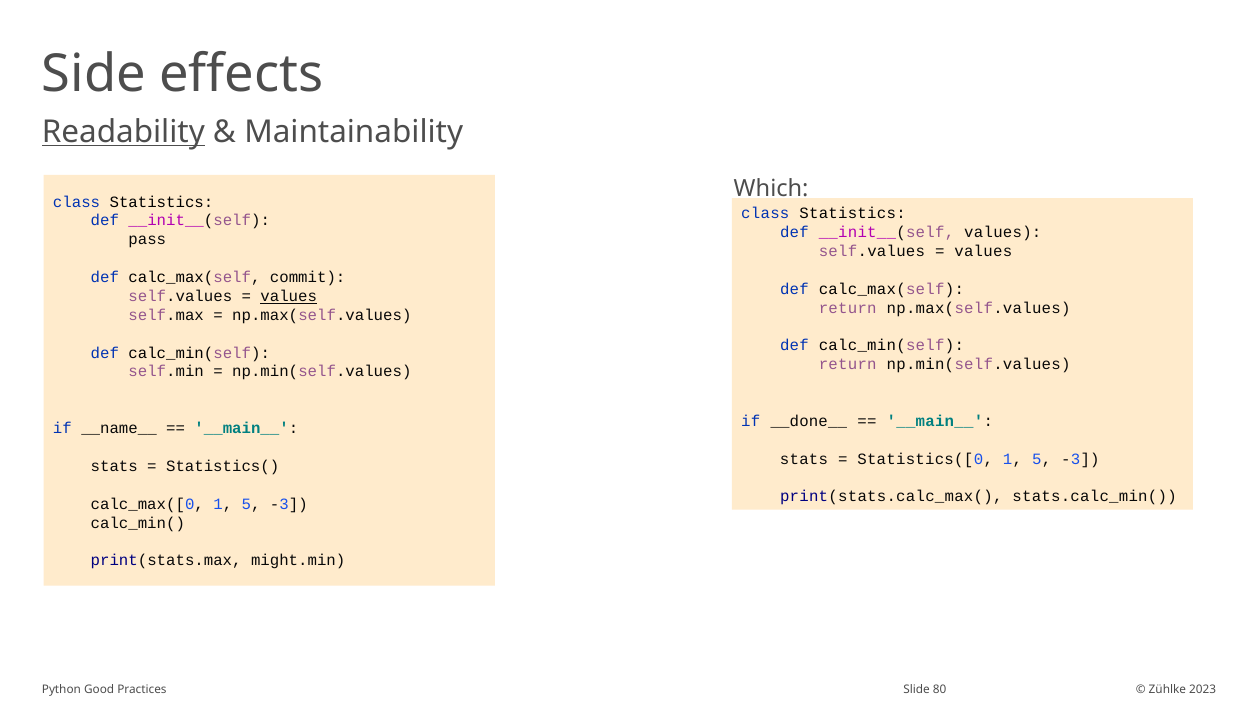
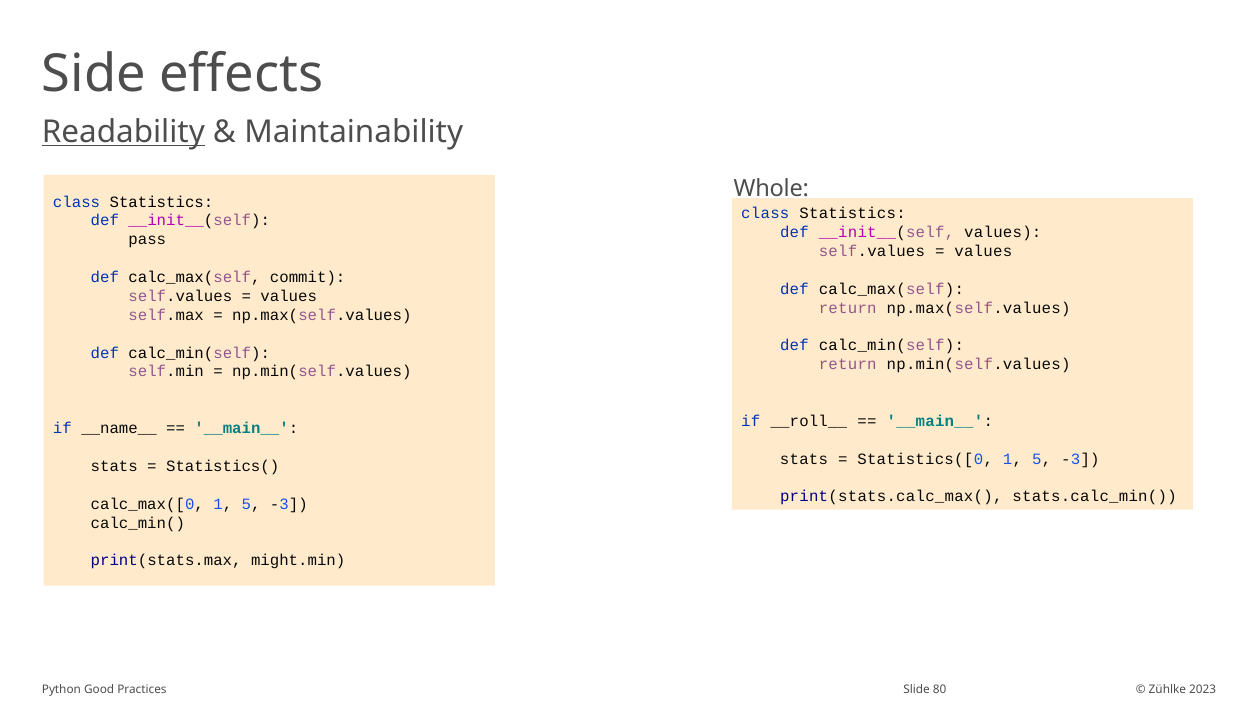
Which: Which -> Whole (771, 188)
values underline: present -> none (289, 296)
__done__: __done__ -> __roll__ (809, 421)
